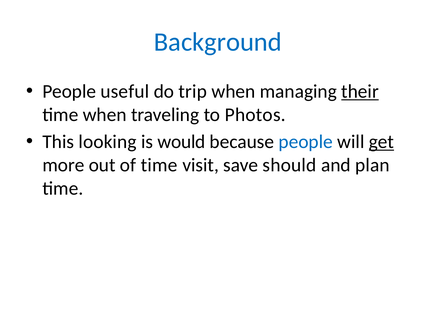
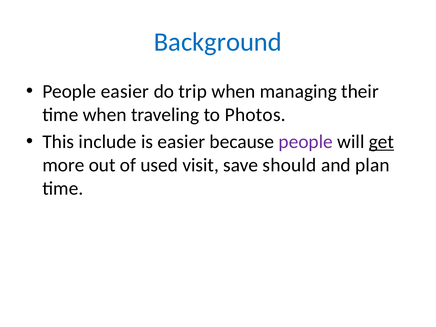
People useful: useful -> easier (125, 91)
their underline: present -> none (360, 91)
looking: looking -> include (108, 142)
is would: would -> easier (181, 142)
people colour: blue -> purple (306, 142)
of time: time -> used (159, 165)
